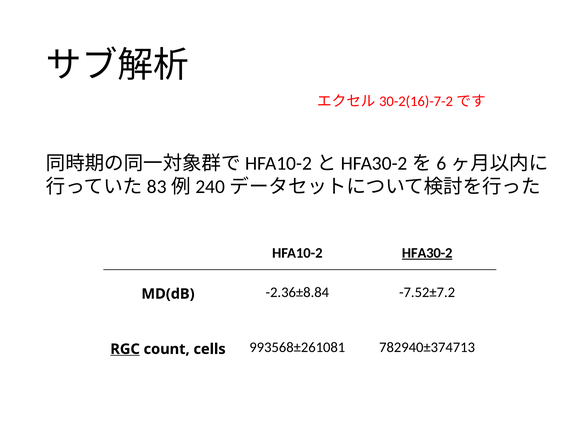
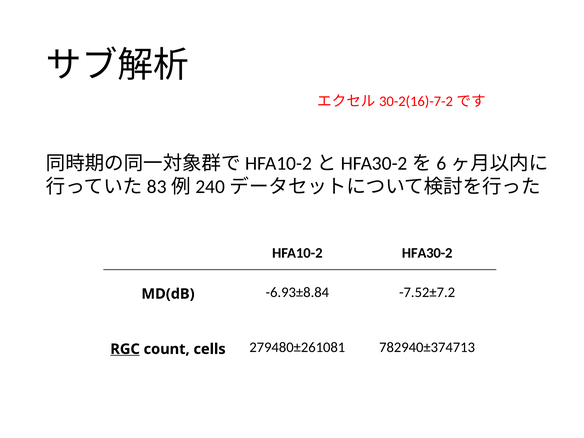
HFA30-2 underline: present -> none (427, 253)
-2.36±8.84: -2.36±8.84 -> -6.93±8.84 (297, 292)
993568±261081: 993568±261081 -> 279480±261081 (297, 347)
